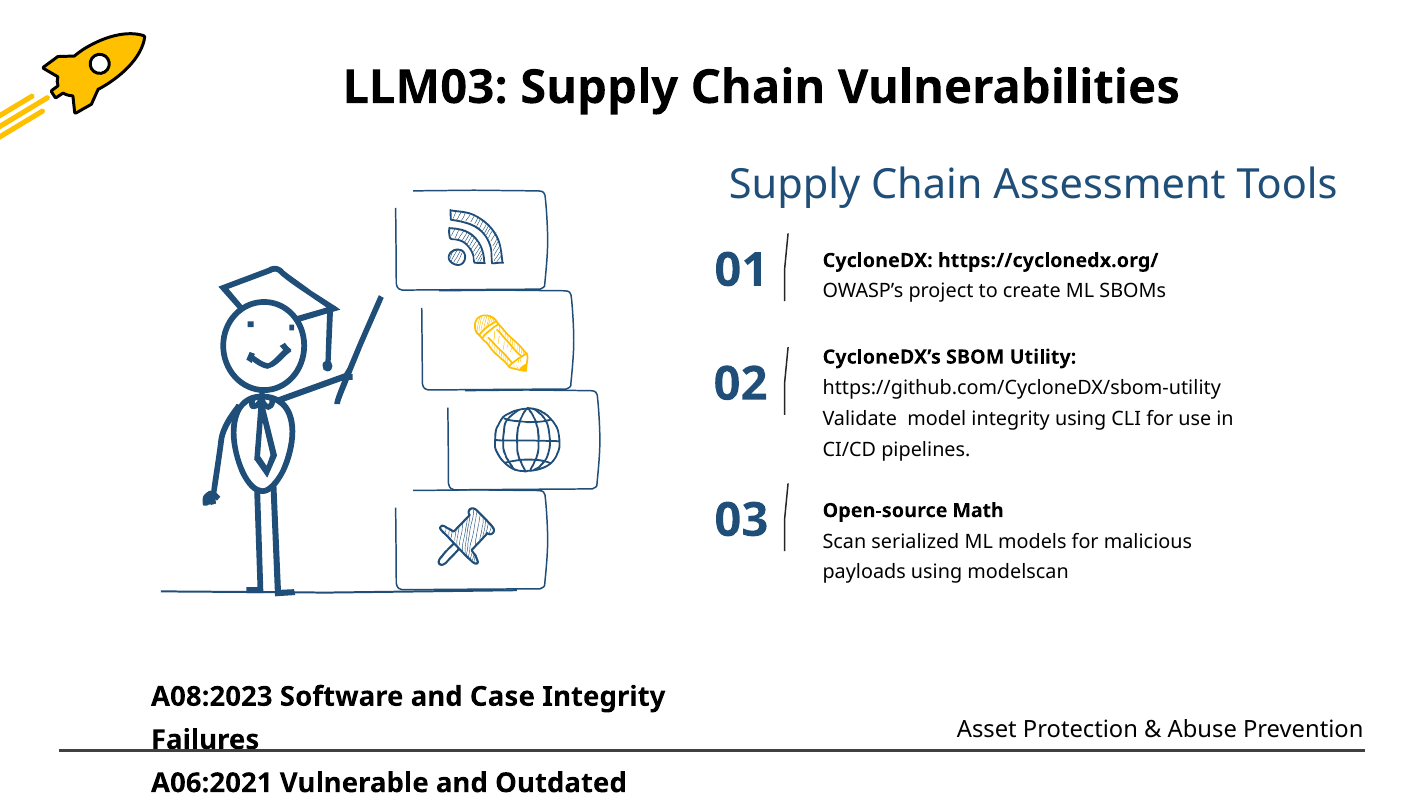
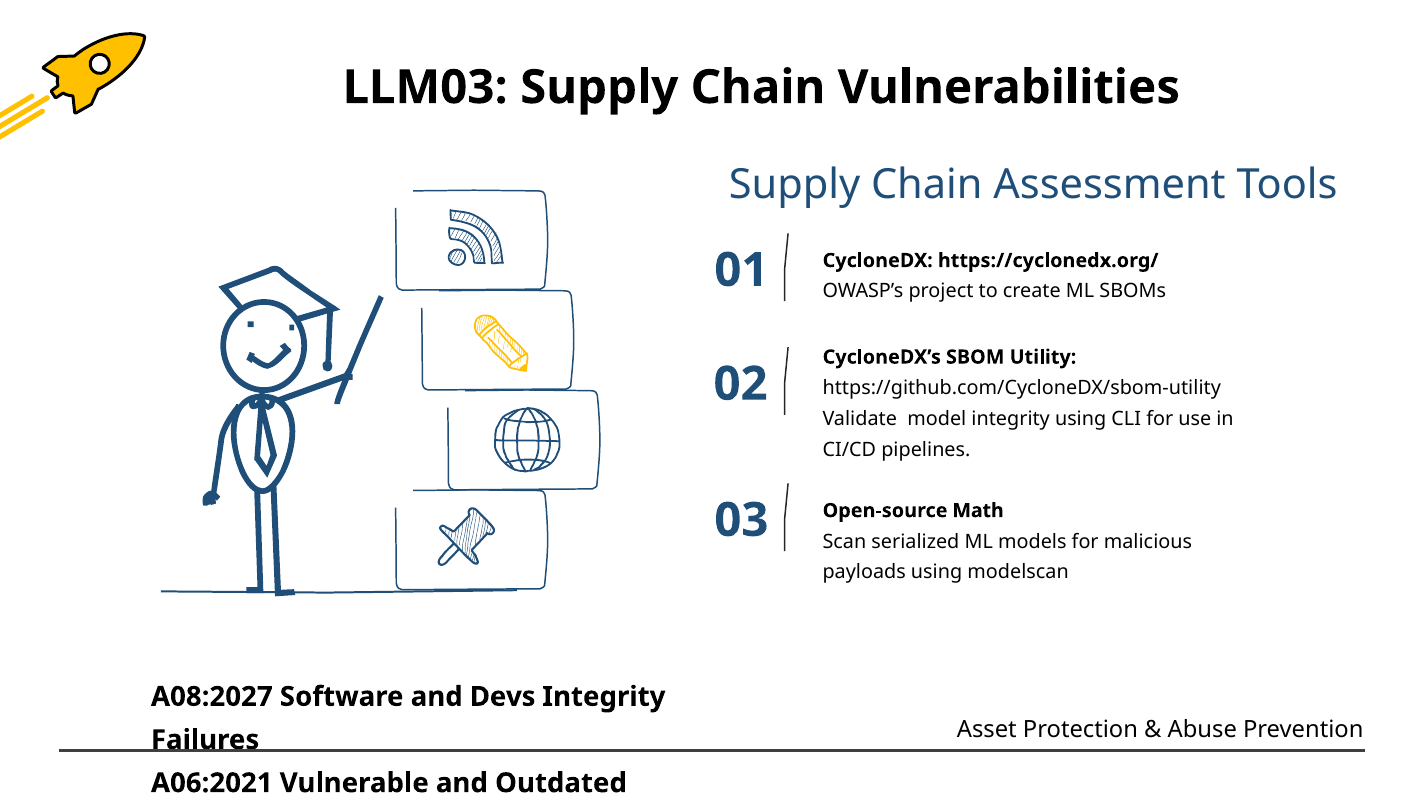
A08:2023: A08:2023 -> A08:2027 (212, 697)
Case: Case -> Devs (503, 697)
